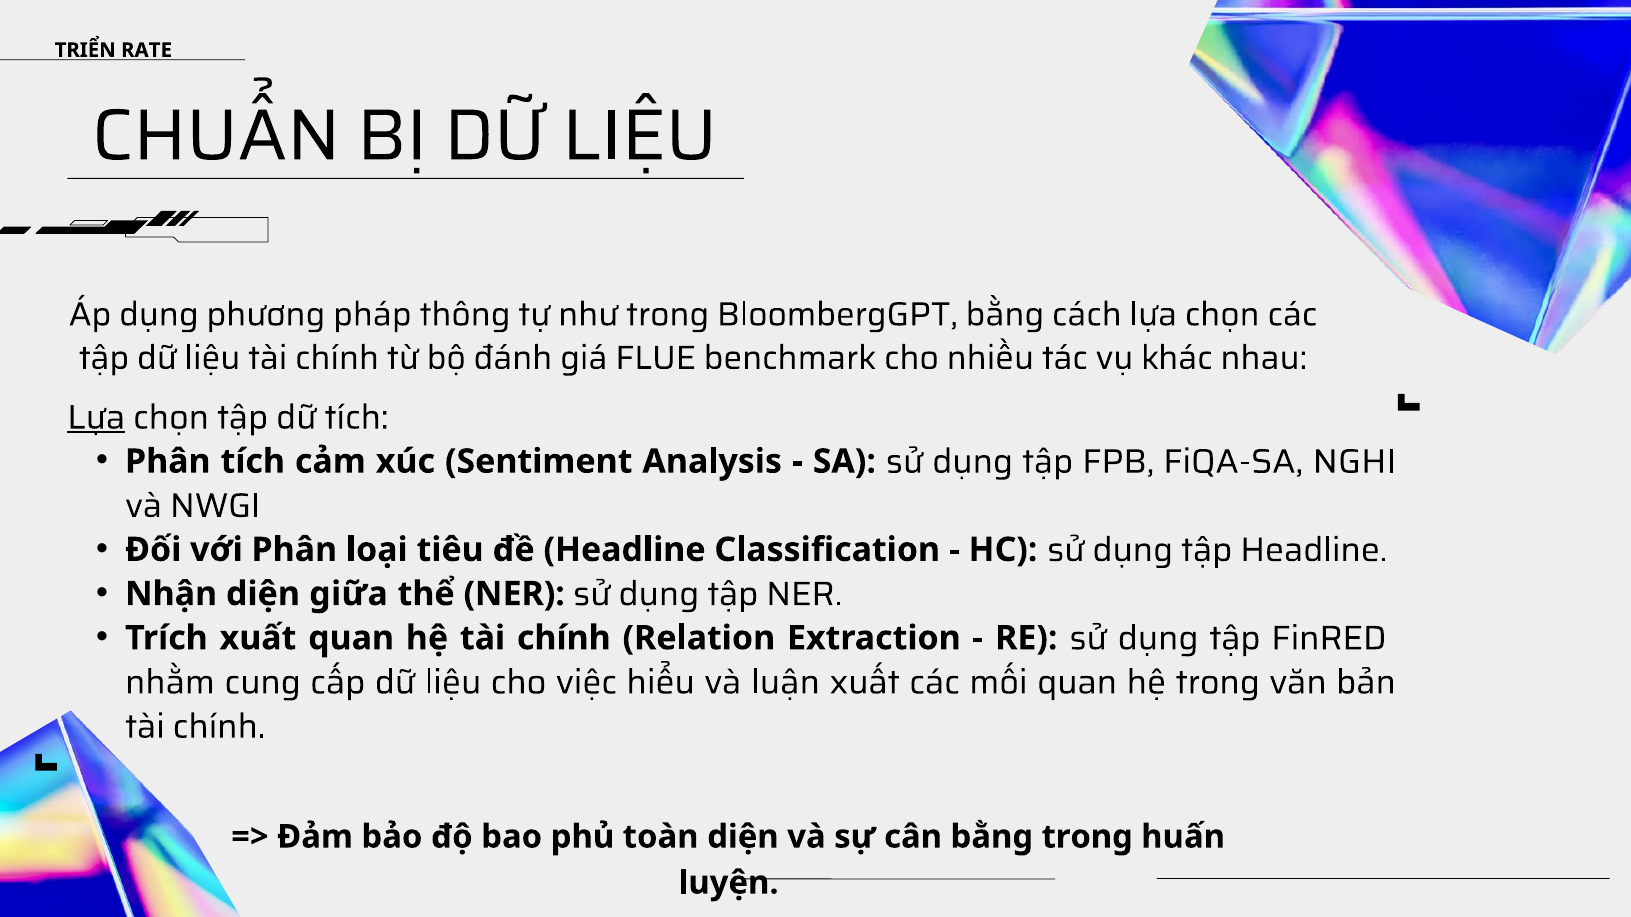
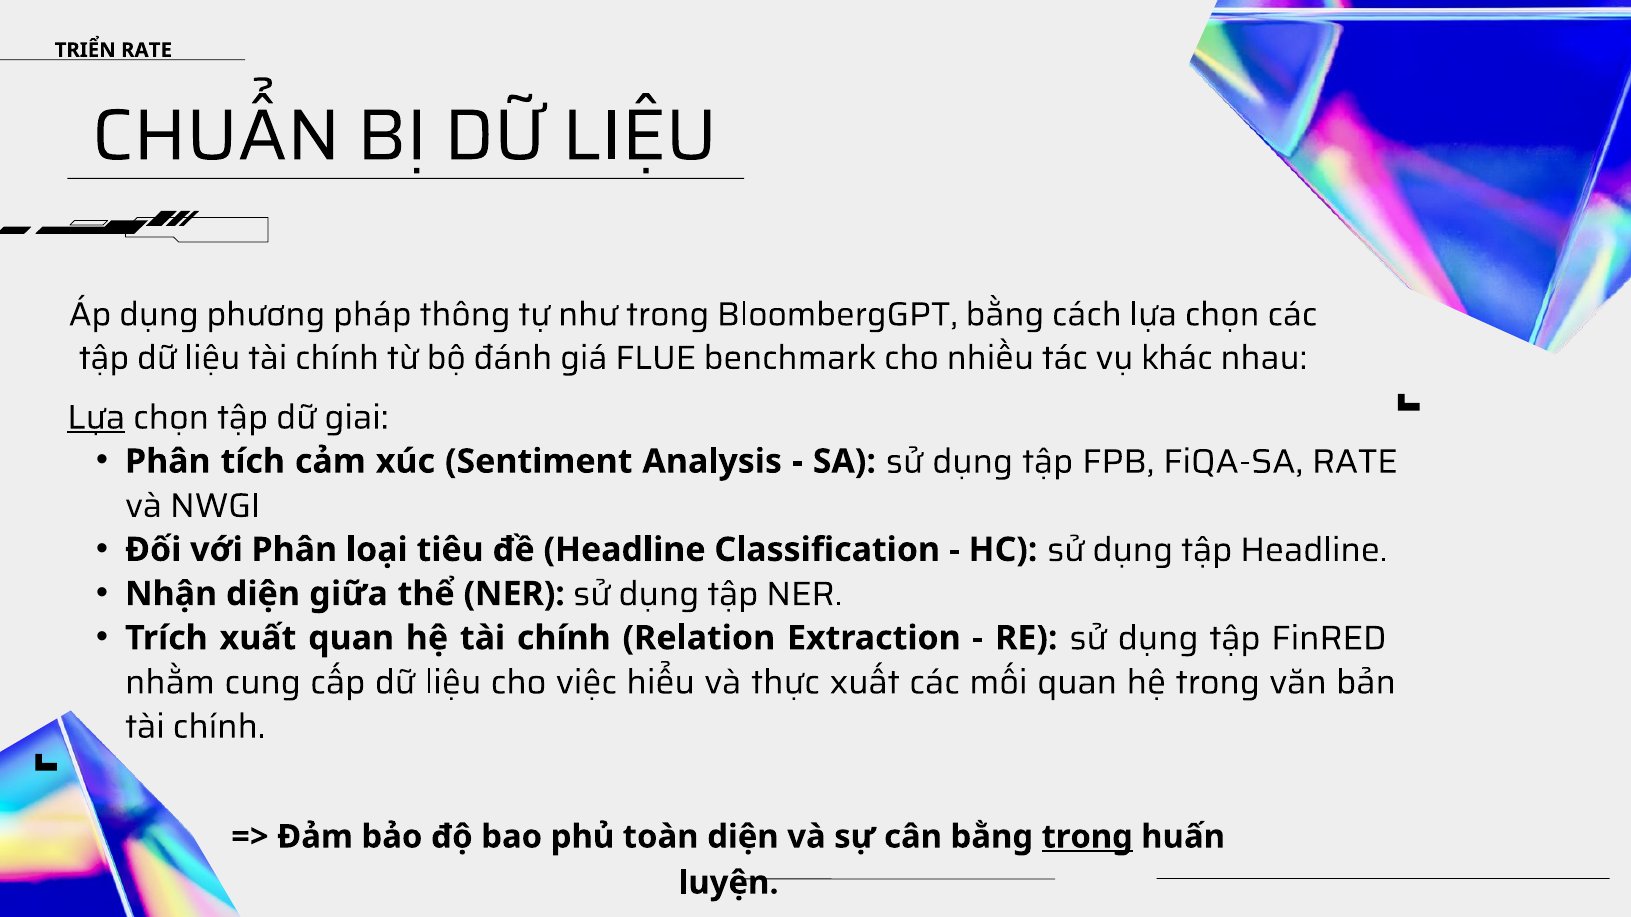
dữ tích: tích -> giai (356, 418)
FiQA-SA NGHI: NGHI -> RATE (1355, 462)
luận: luận -> thực (785, 683)
trong underline: none -> present (1087, 837)
